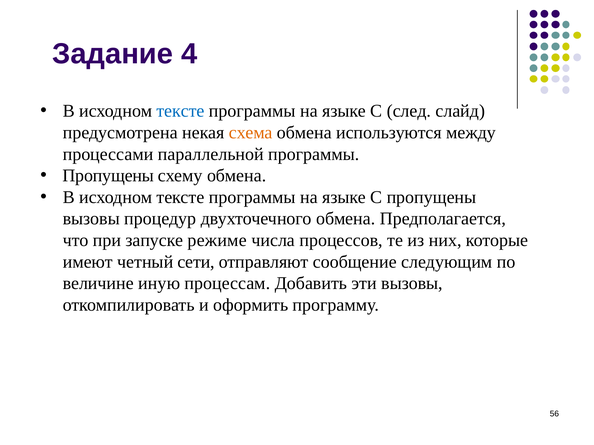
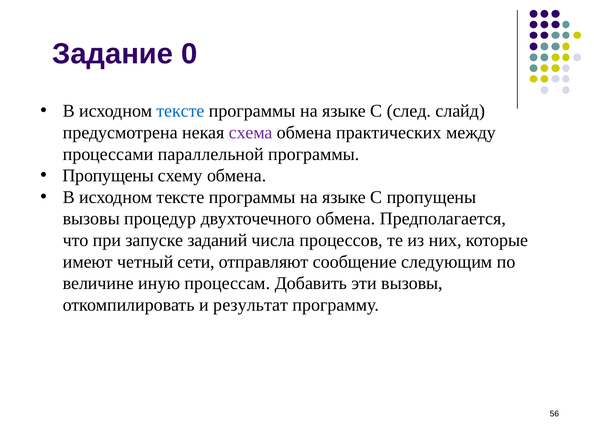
4: 4 -> 0 (189, 54)
схема colour: orange -> purple (251, 133)
используются: используются -> практических (389, 133)
режиме: режиме -> заданий (217, 240)
оформить: оформить -> результат (251, 305)
